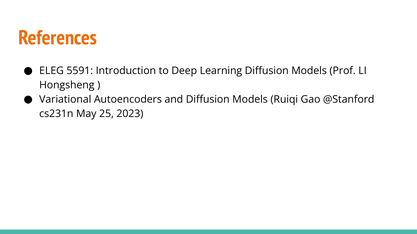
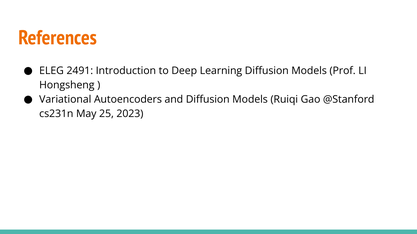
5591: 5591 -> 2491 (80, 71)
